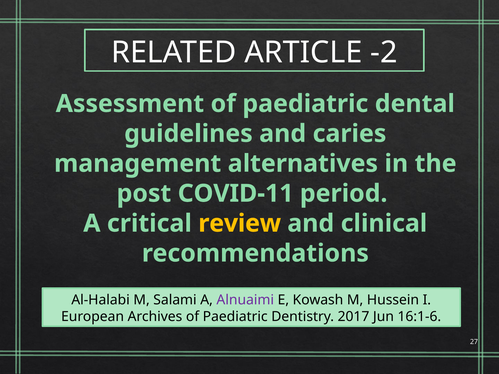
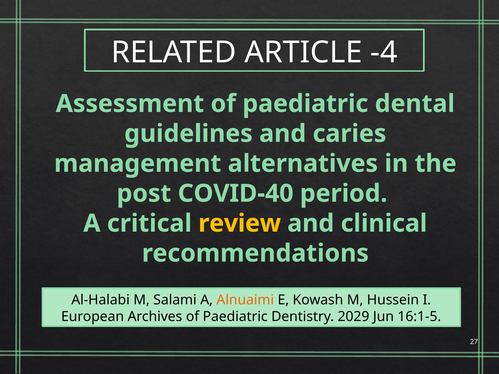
-2: -2 -> -4 (384, 53)
COVID‑11: COVID‑11 -> COVID‑40 (236, 194)
Alnuaimi colour: purple -> orange (245, 300)
2017: 2017 -> 2029 (353, 317)
16:1-6: 16:1-6 -> 16:1-5 (419, 317)
